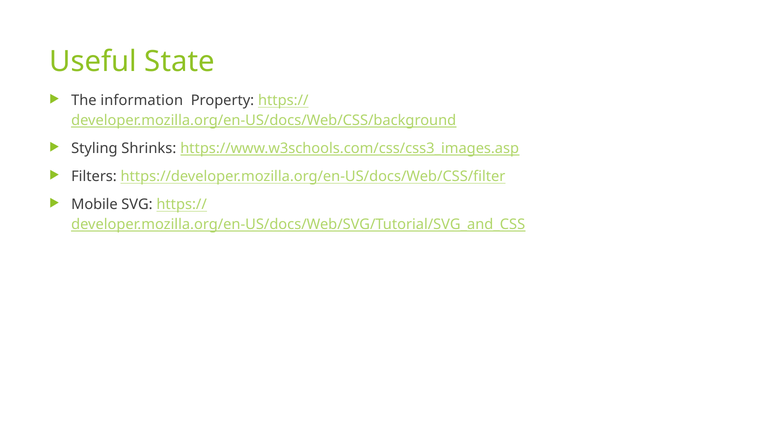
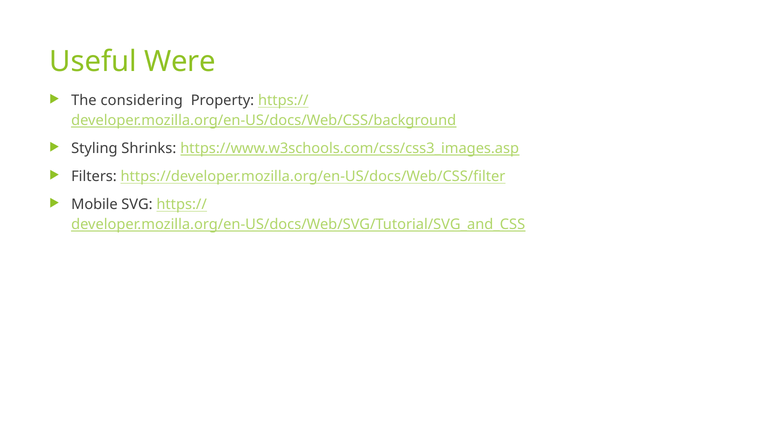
State: State -> Were (180, 62)
information: information -> considering (142, 101)
